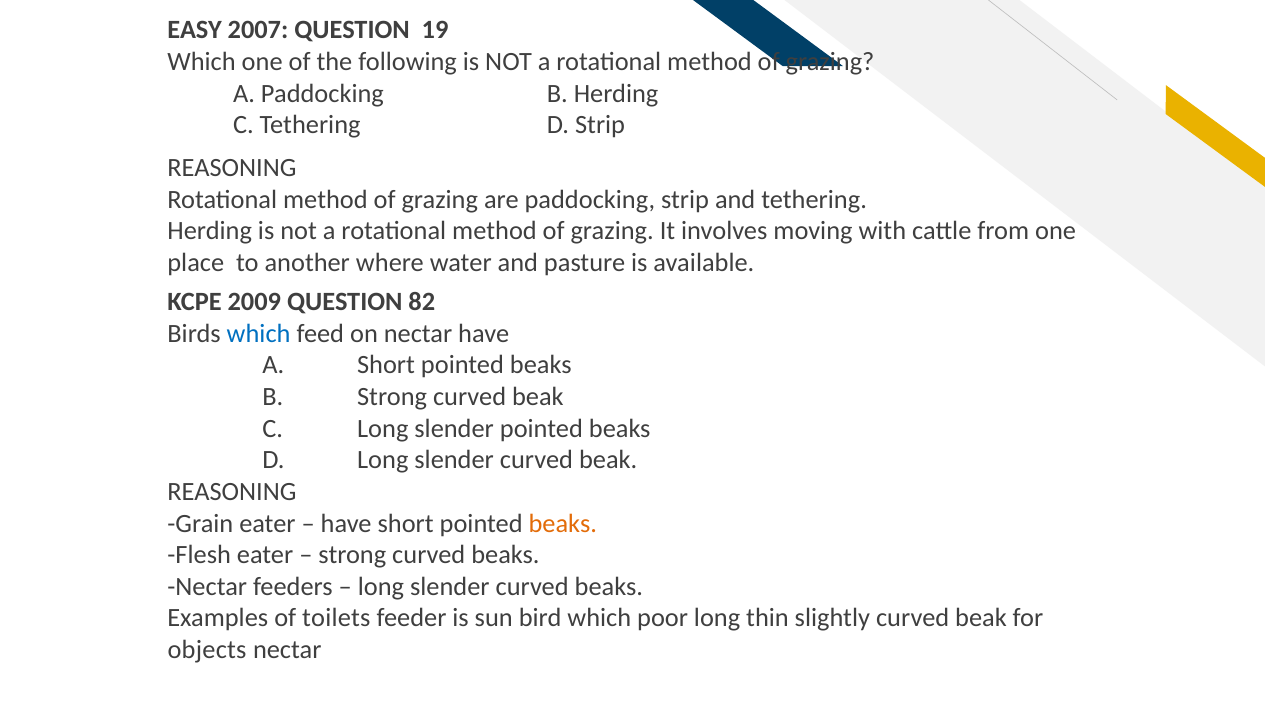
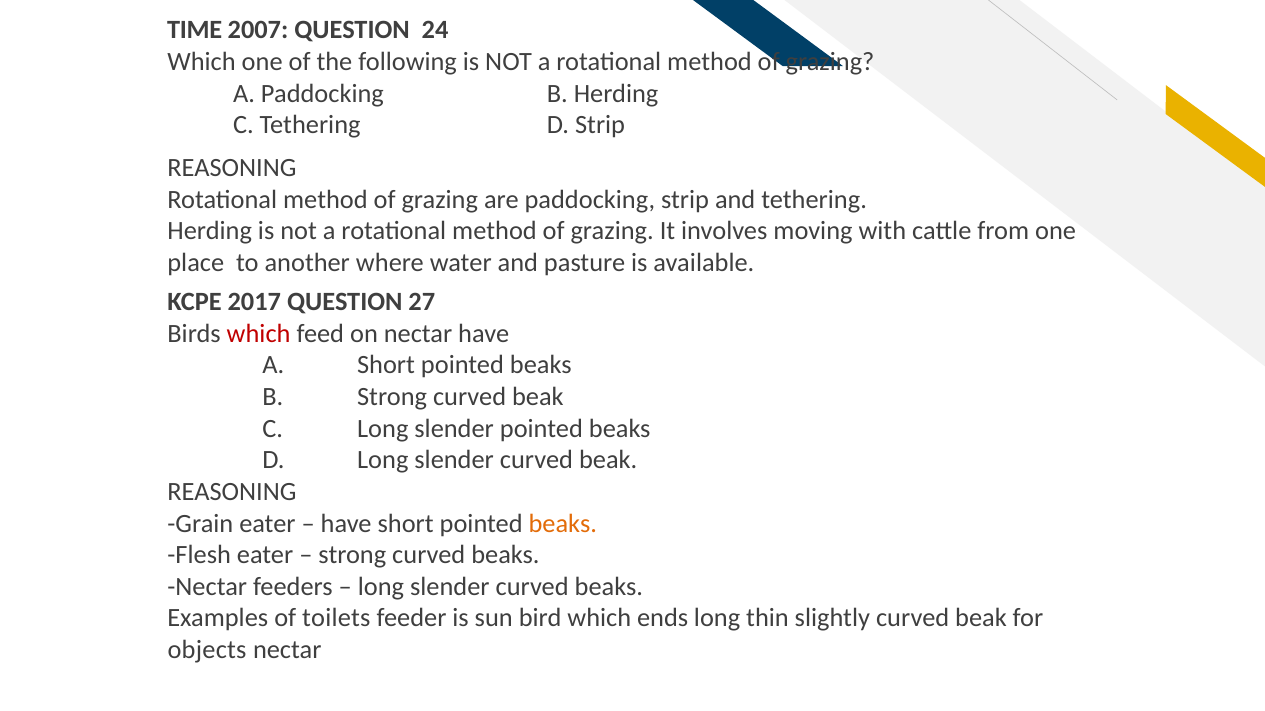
EASY: EASY -> TIME (195, 30)
19: 19 -> 24 (435, 30)
2009: 2009 -> 2017 (254, 302)
82: 82 -> 27 (422, 302)
which colour: blue -> red (259, 334)
poor: poor -> ends (663, 619)
